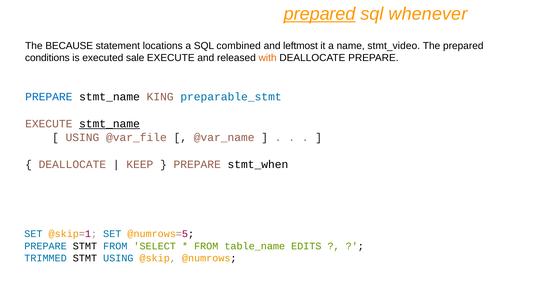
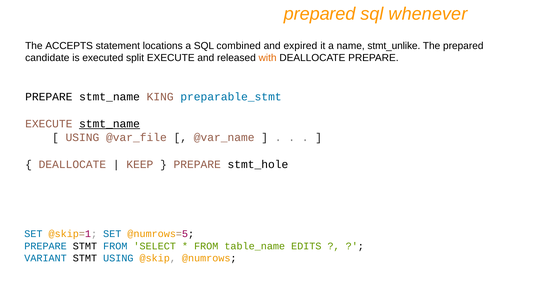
prepared underline: present -> none (320, 14)
BECAUSE: BECAUSE -> ACCEPTS (69, 46)
leftmost: leftmost -> expired (300, 46)
stmt_video: stmt_video -> stmt_unlike (394, 46)
conditions: conditions -> candidate (47, 58)
sale: sale -> split (135, 58)
PREPARE colour: blue -> black (49, 97)
stmt_when: stmt_when -> stmt_hole (258, 164)
TRIMMED: TRIMMED -> VARIANT (46, 258)
